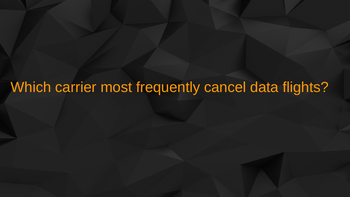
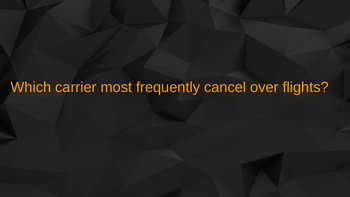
data: data -> over (264, 87)
